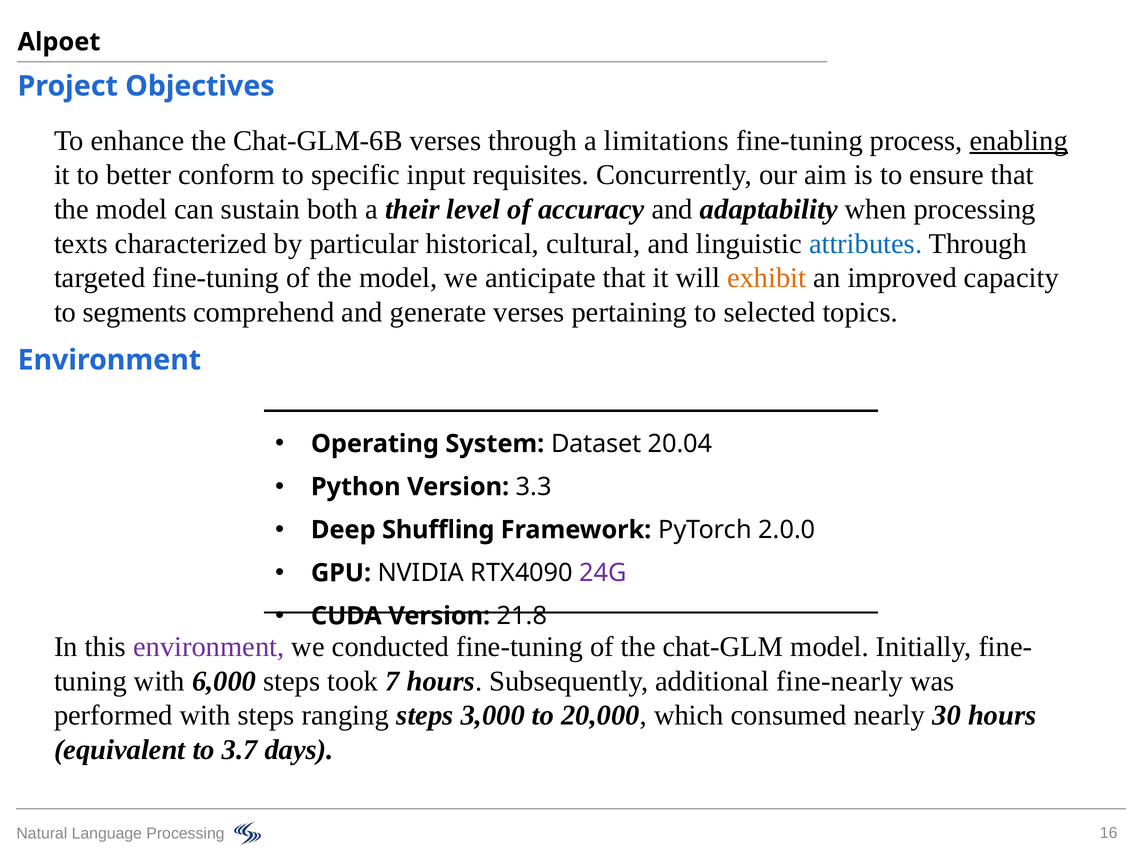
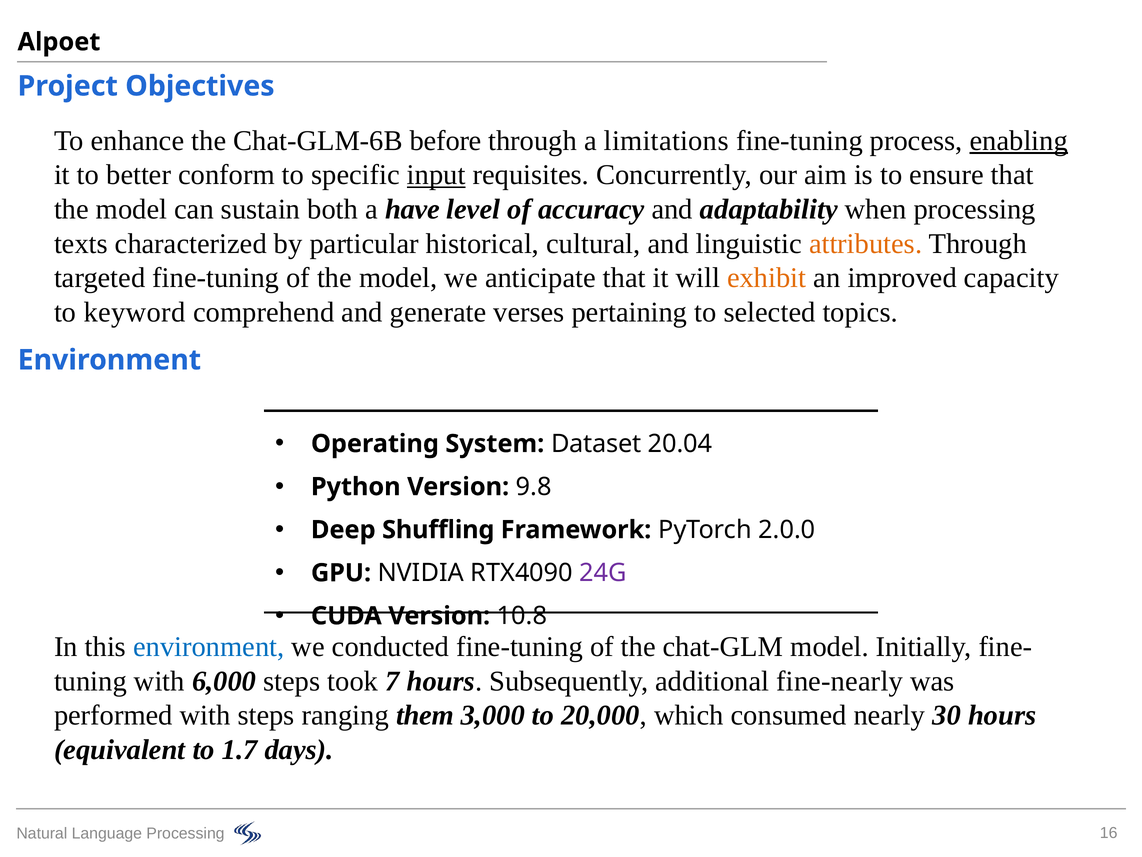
Chat-GLM-6B verses: verses -> before (446, 141)
input underline: none -> present (436, 175)
their: their -> have (412, 209)
attributes colour: blue -> orange (866, 243)
segments: segments -> keyword (135, 312)
3.3: 3.3 -> 9.8 (534, 487)
21.8: 21.8 -> 10.8 (522, 616)
environment colour: purple -> blue (209, 647)
ranging steps: steps -> them (425, 715)
3.7: 3.7 -> 1.7 (240, 749)
